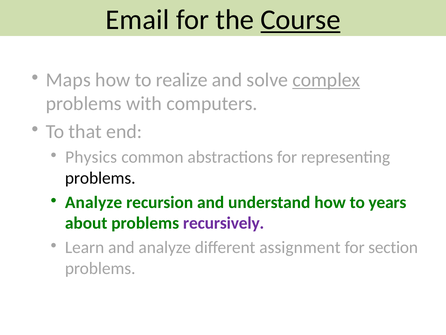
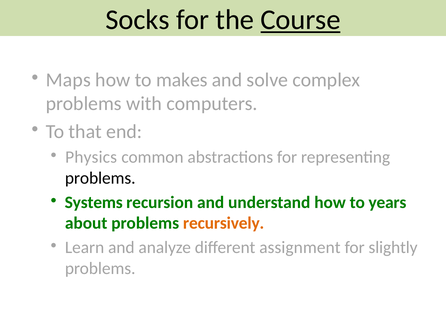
Email: Email -> Socks (138, 20)
realize: realize -> makes (182, 80)
complex underline: present -> none (326, 80)
Analyze: Analyze -> Systems (94, 202)
recursively colour: purple -> orange (224, 223)
section: section -> slightly (393, 247)
